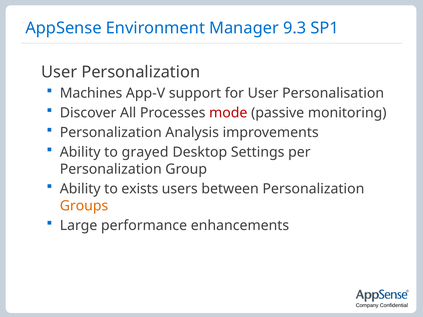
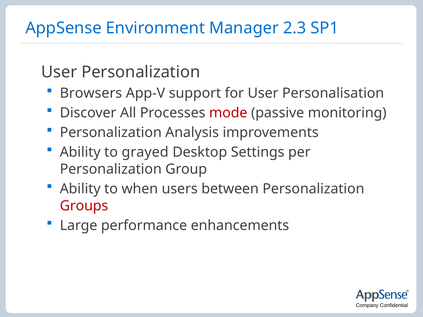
9.3: 9.3 -> 2.3 (295, 28)
Machines: Machines -> Browsers (91, 93)
exists: exists -> when (140, 189)
Groups colour: orange -> red (84, 206)
